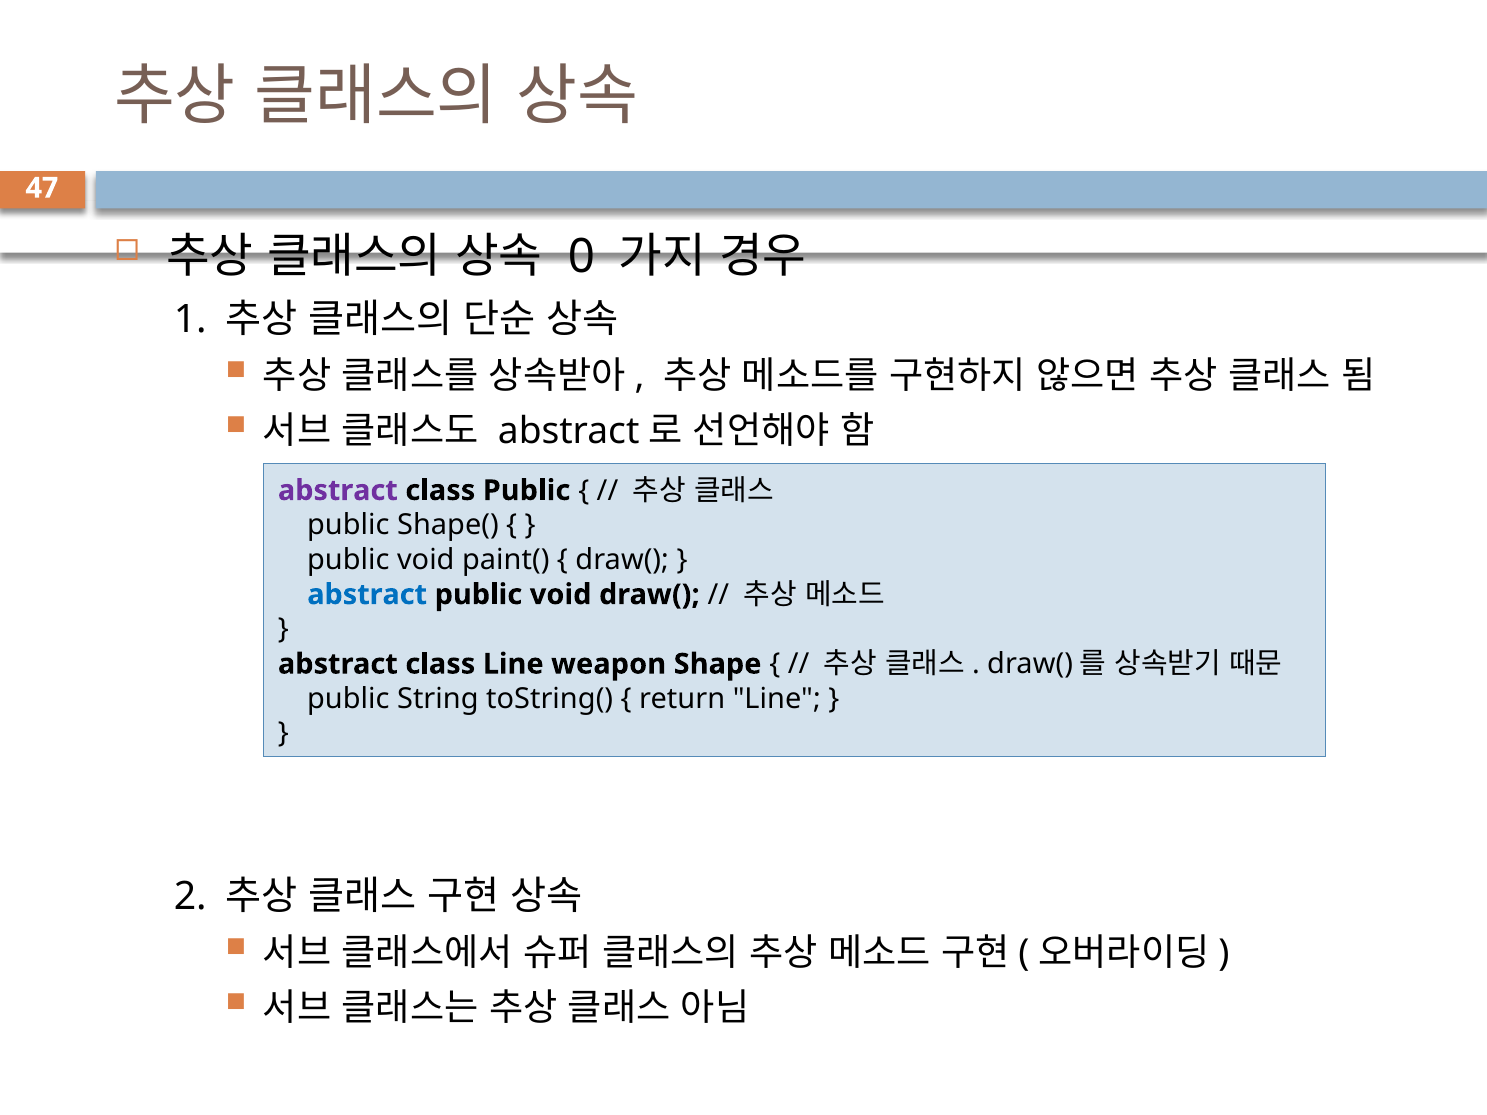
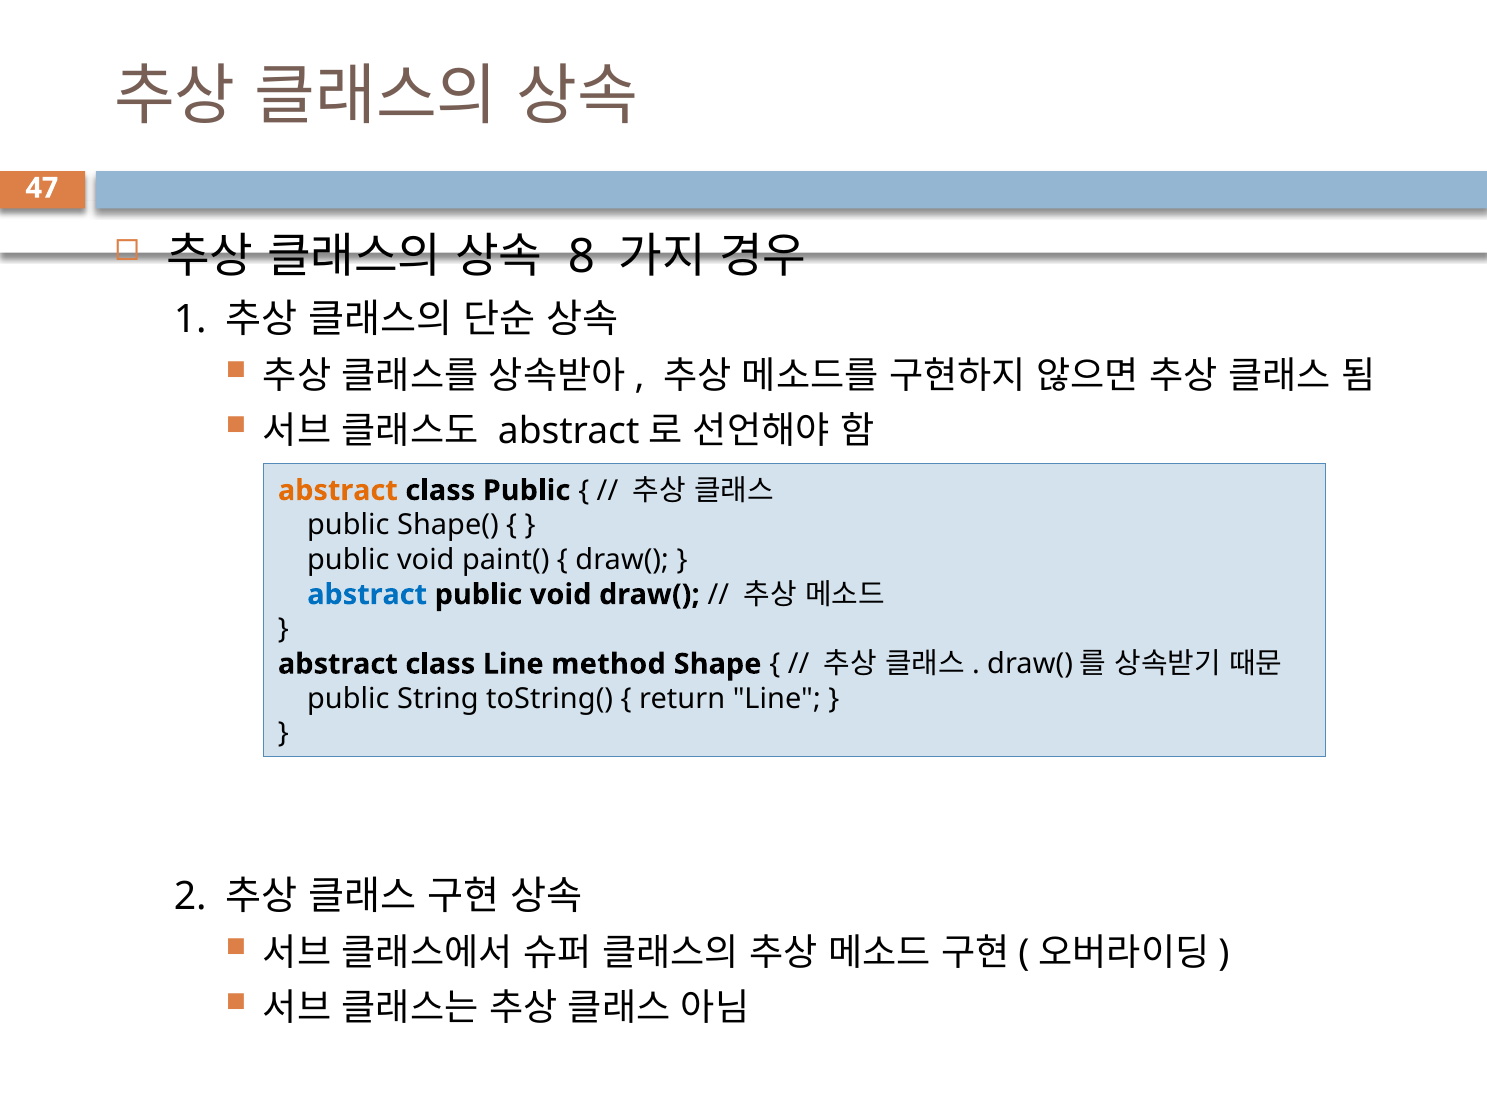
0: 0 -> 8 (581, 257)
abstract colour: purple -> orange (338, 491)
weapon: weapon -> method (608, 664)
